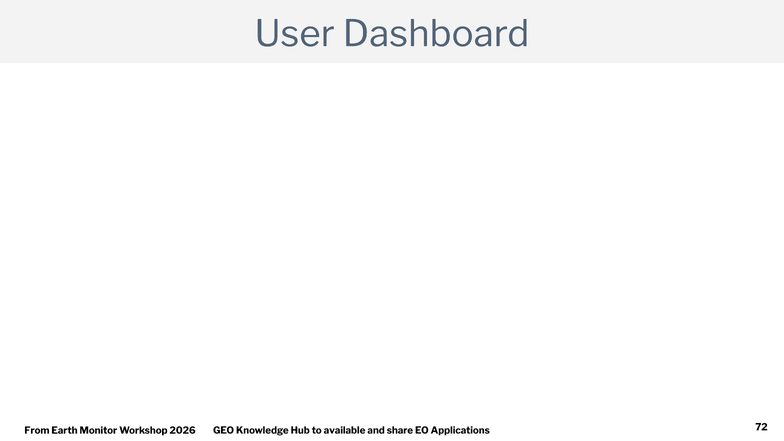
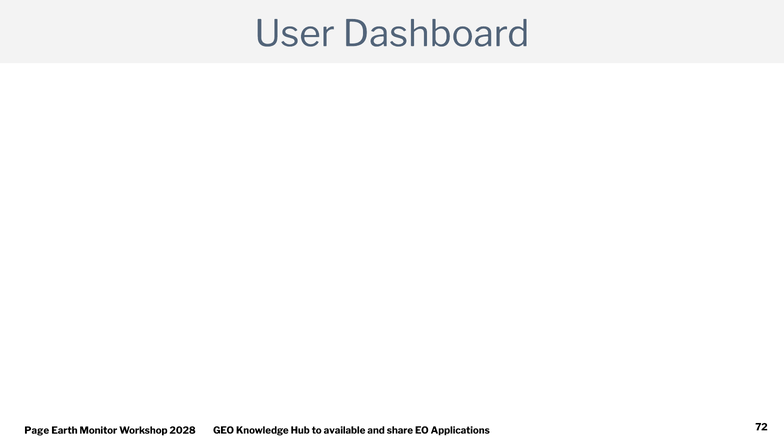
From: From -> Page (37, 430)
2026: 2026 -> 2028 (183, 430)
